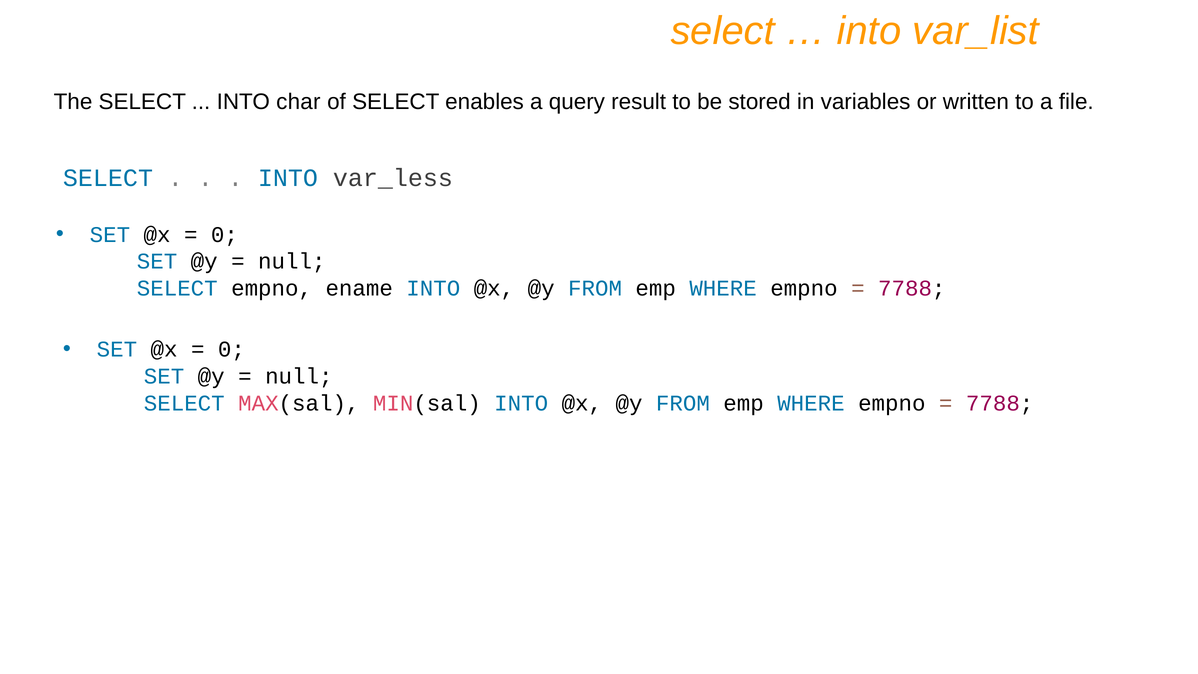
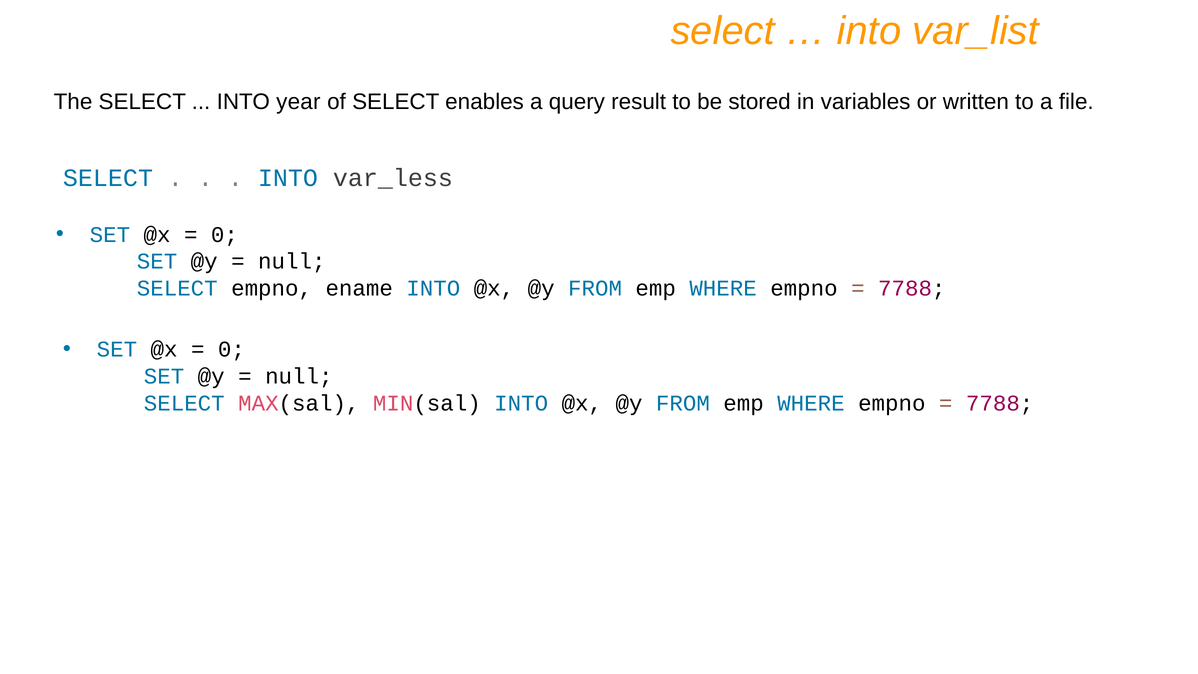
char: char -> year (298, 102)
